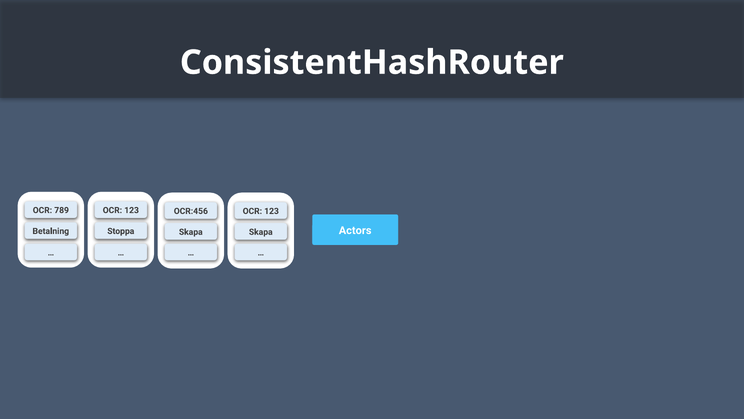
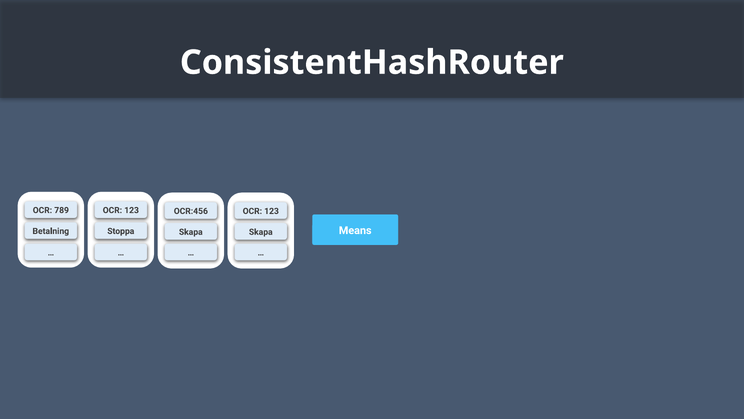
Actors: Actors -> Means (355, 230)
